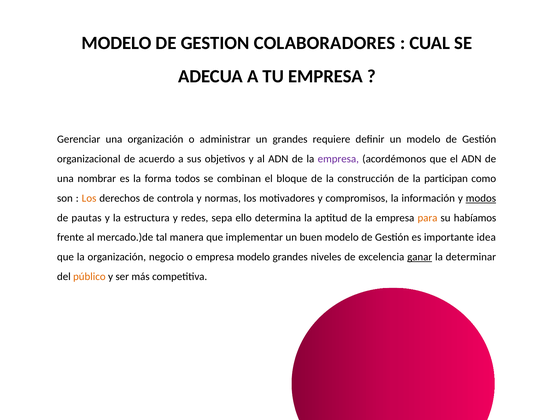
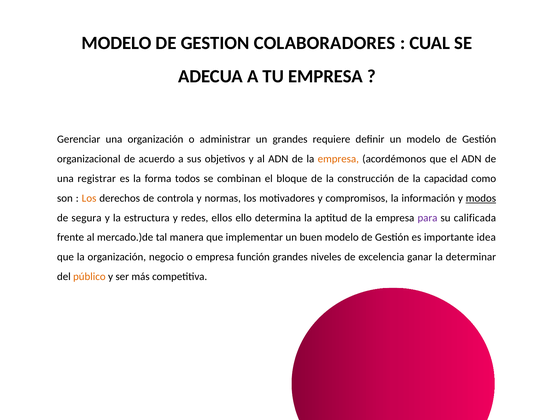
empresa colour: purple -> orange (338, 159)
nombrar: nombrar -> registrar (97, 179)
participan: participan -> capacidad (446, 179)
pautas: pautas -> segura (87, 218)
sepa: sepa -> ellos (222, 218)
para colour: orange -> purple (427, 218)
habíamos: habíamos -> calificada (475, 218)
empresa modelo: modelo -> función (253, 257)
ganar underline: present -> none (420, 257)
